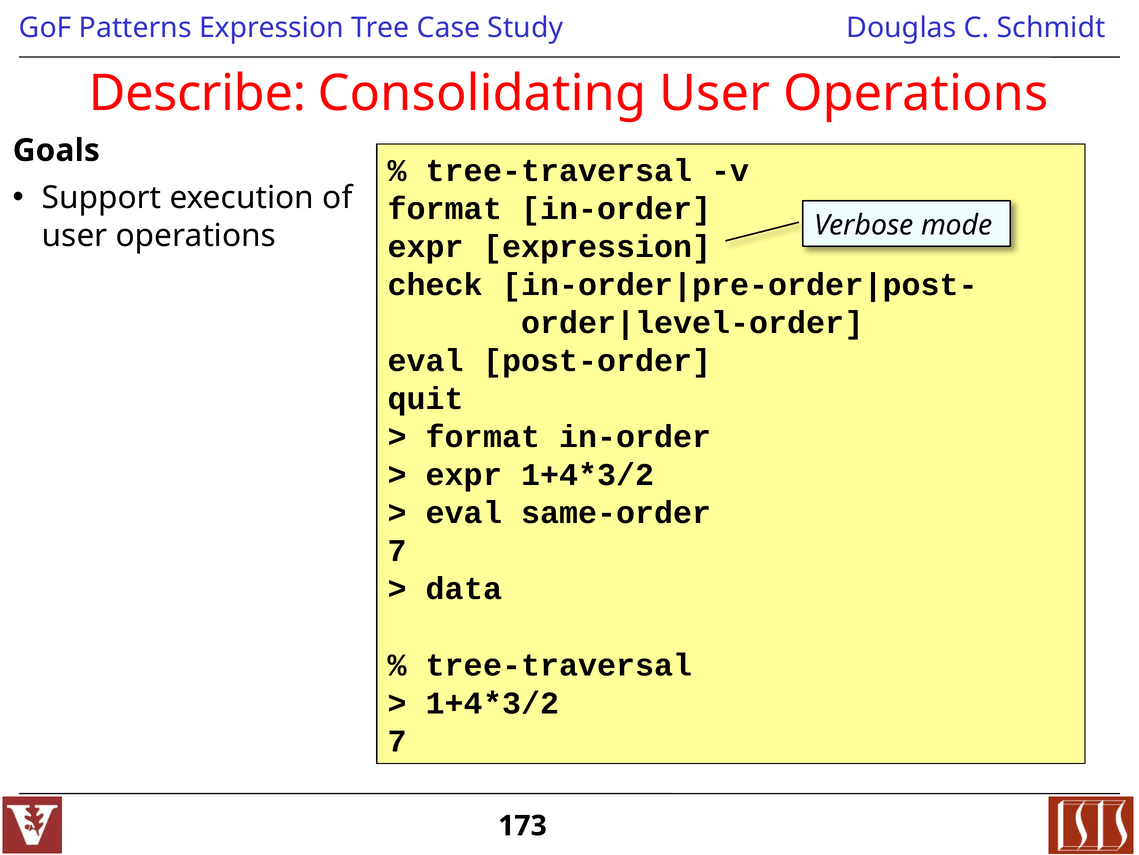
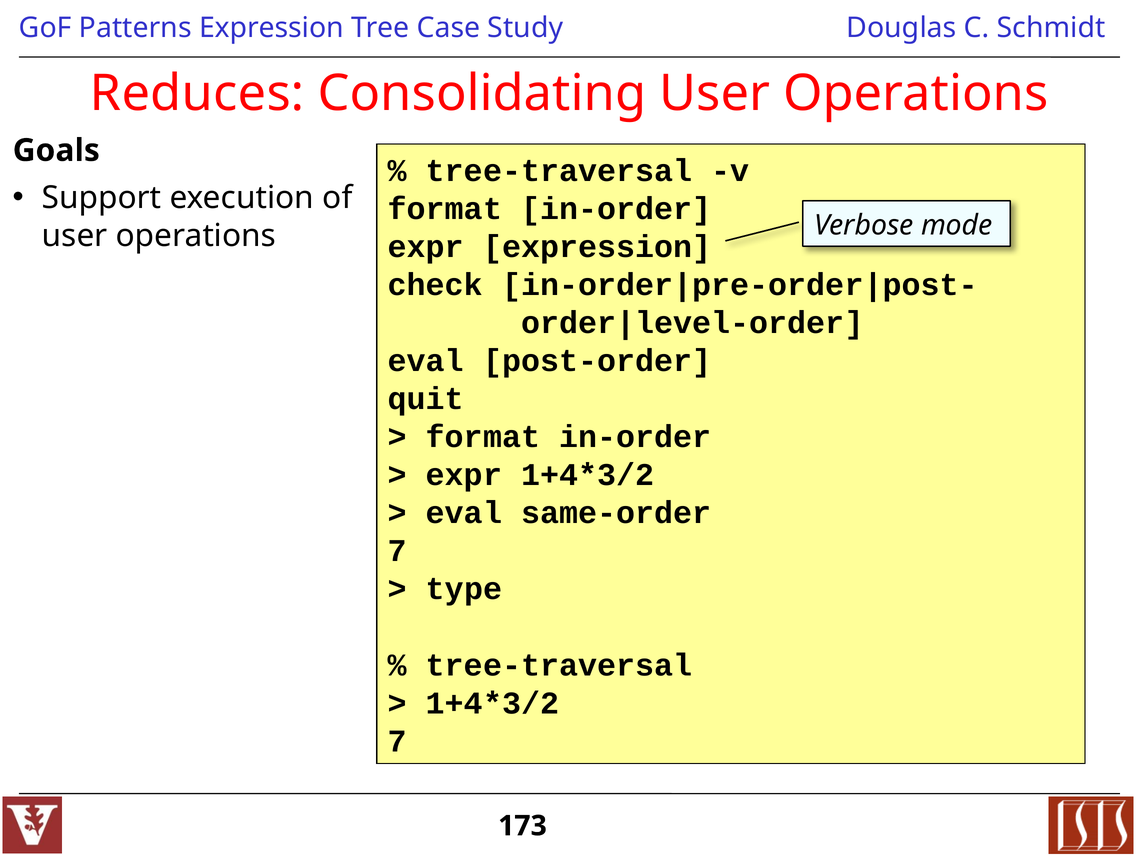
Describe: Describe -> Reduces (197, 94)
data: data -> type (464, 589)
